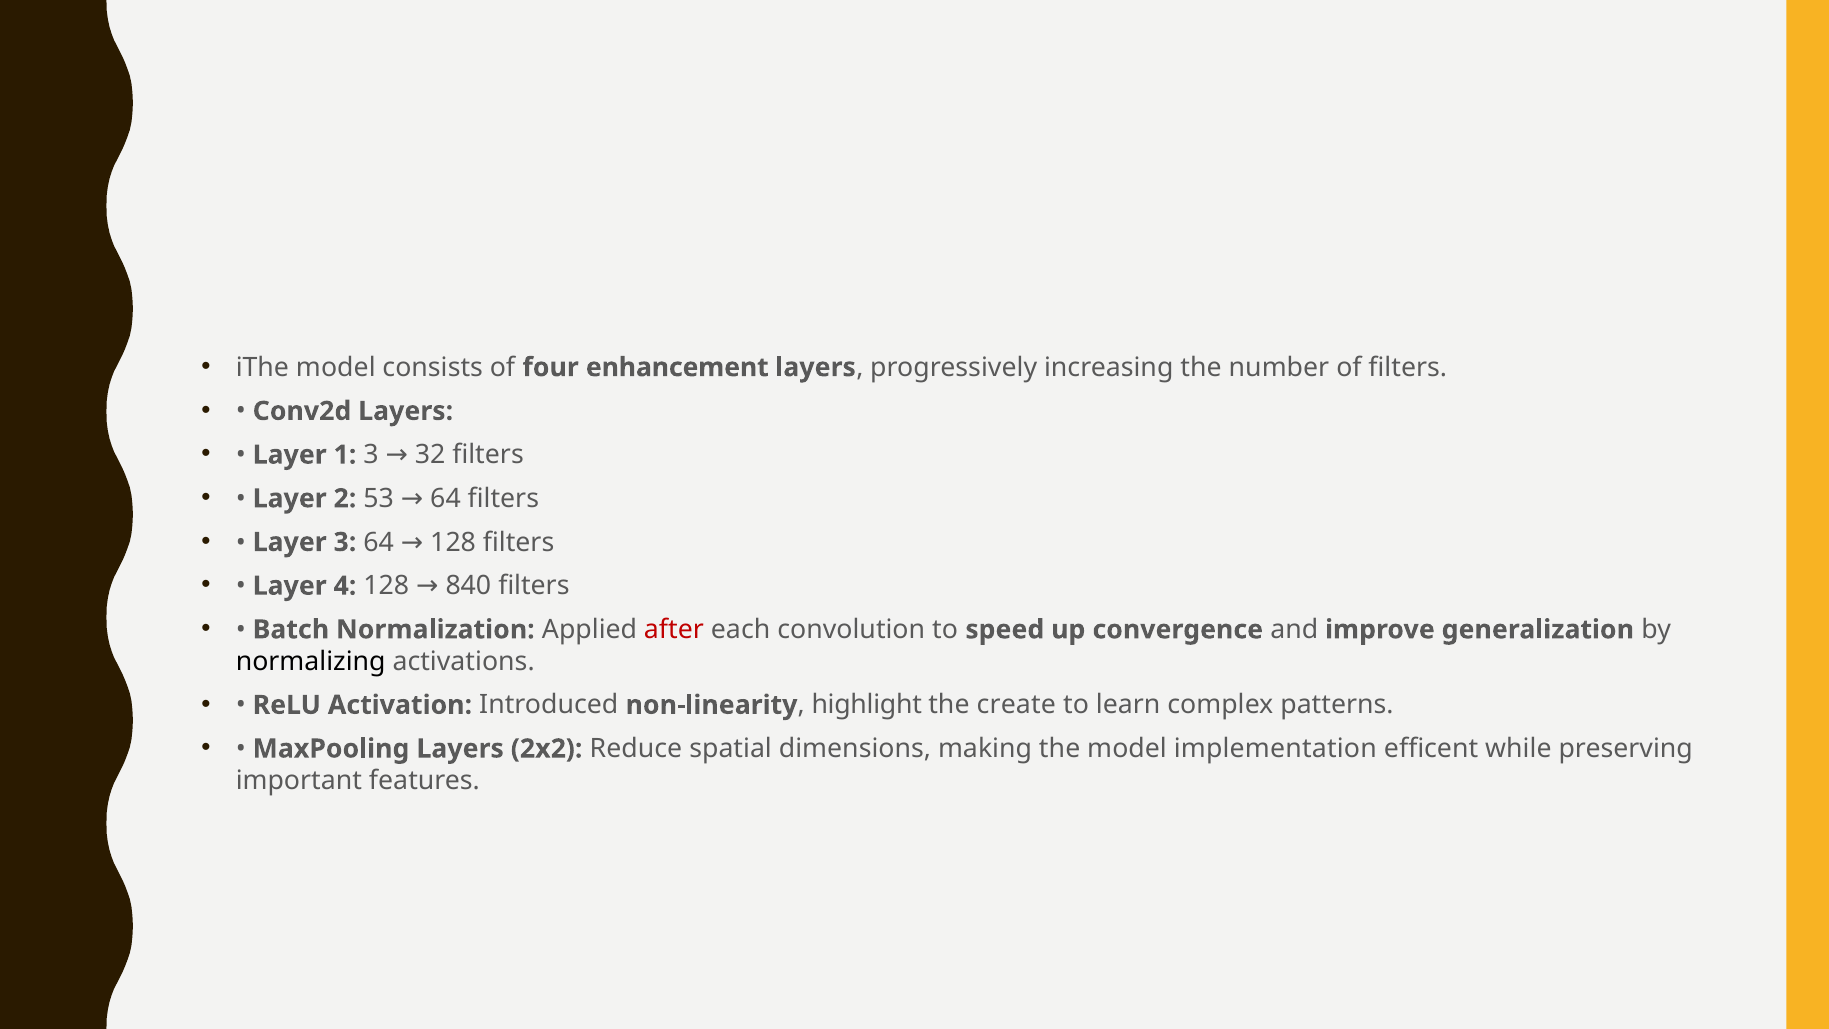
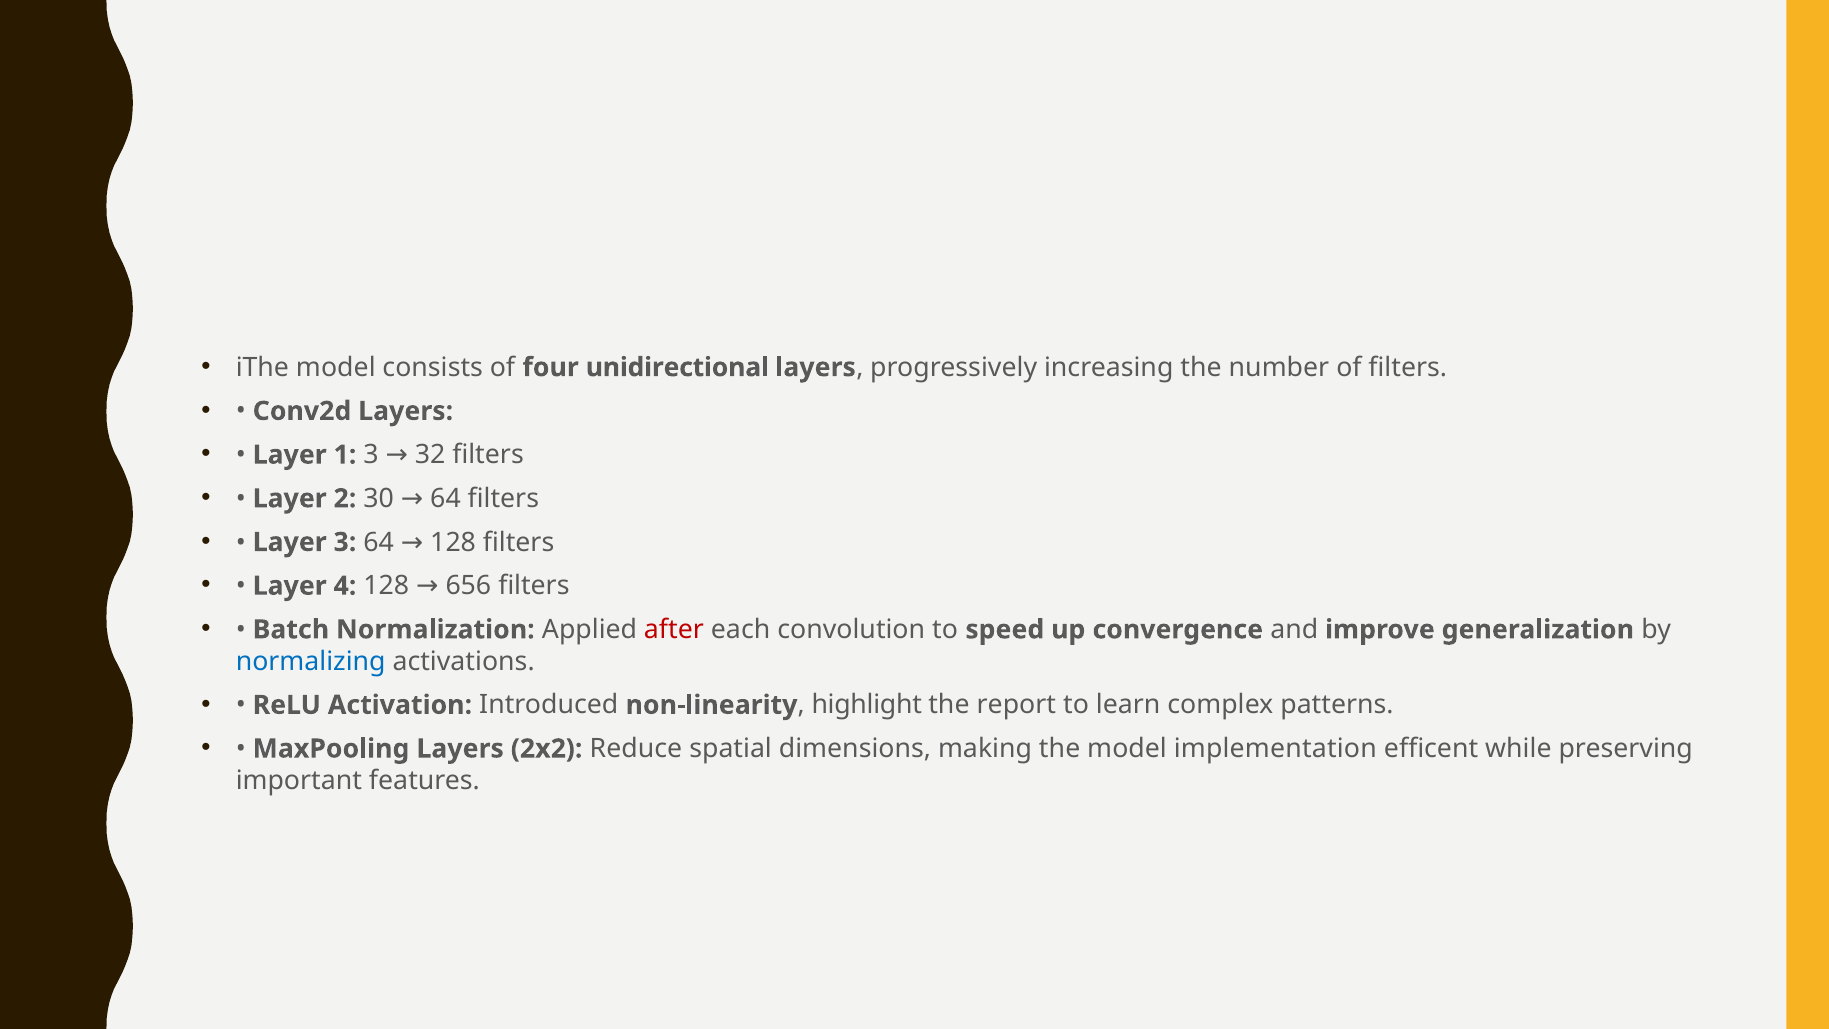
enhancement: enhancement -> unidirectional (677, 367)
53: 53 -> 30 (379, 498)
840: 840 -> 656 (468, 586)
normalizing colour: black -> blue (311, 661)
create: create -> report (1016, 705)
